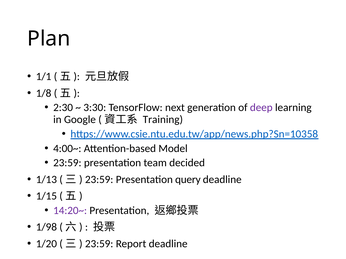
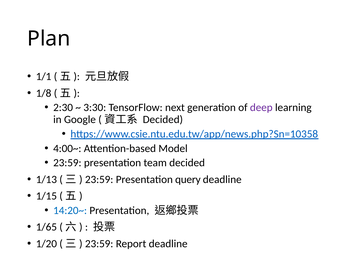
Training: Training -> Decided (163, 120)
14:20~ colour: purple -> blue (70, 211)
1/98: 1/98 -> 1/65 (46, 228)
